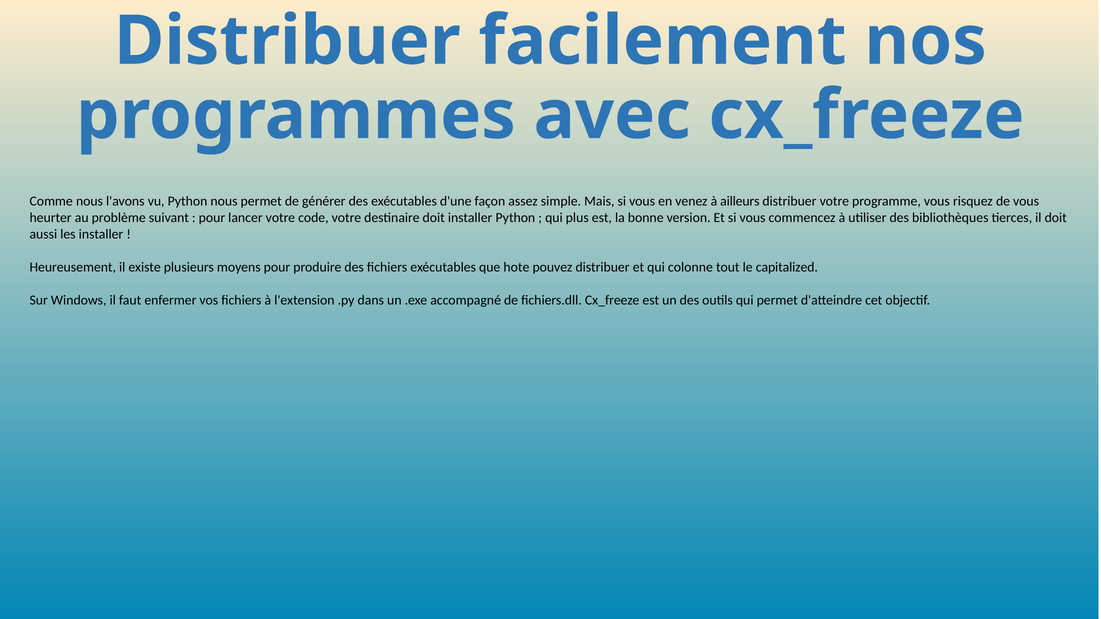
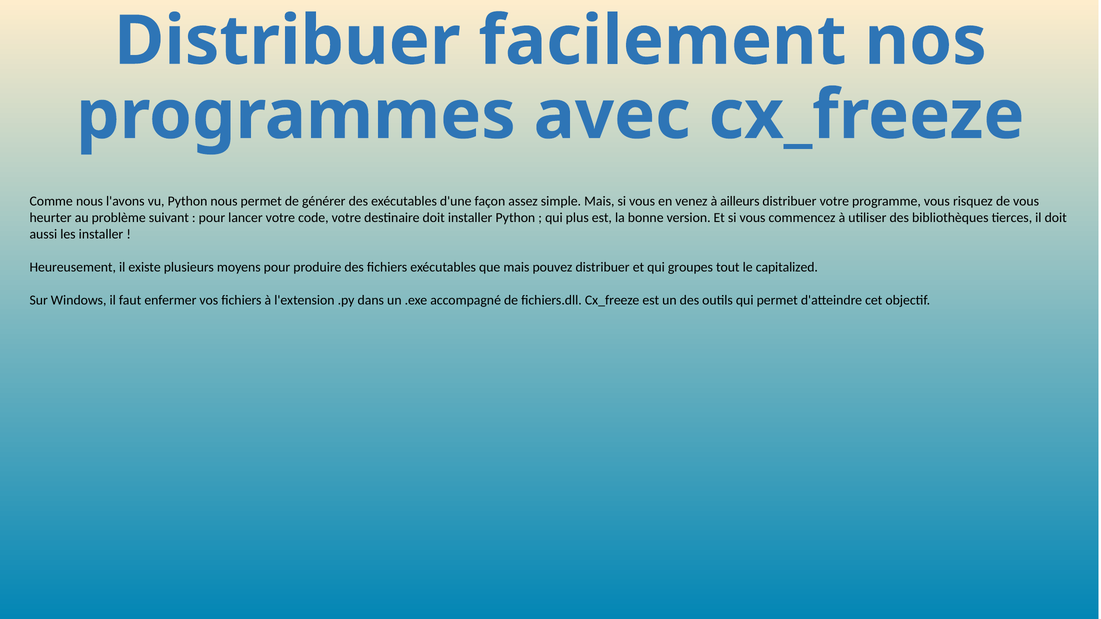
que hote: hote -> mais (516, 267)
colonne: colonne -> groupes (690, 267)
